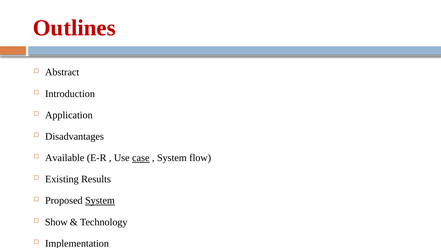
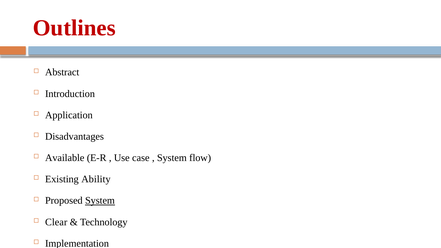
case underline: present -> none (141, 158)
Results: Results -> Ability (96, 179)
Show: Show -> Clear (56, 222)
